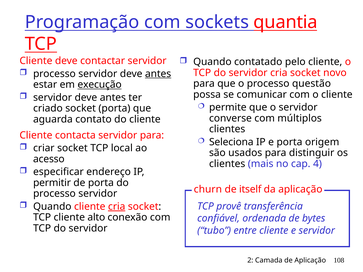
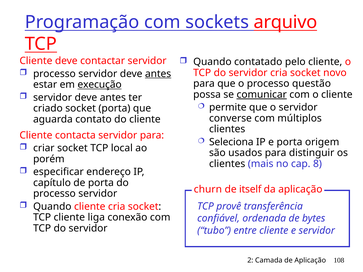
quantia: quantia -> arquivo (286, 22)
comunicar underline: none -> present (262, 95)
acesso: acesso -> porém (49, 159)
4: 4 -> 8 (317, 164)
permitir: permitir -> capítulo (52, 183)
cria underline: present -> none (117, 207)
alto: alto -> liga (96, 218)
